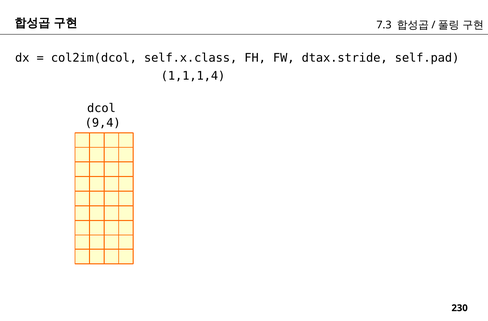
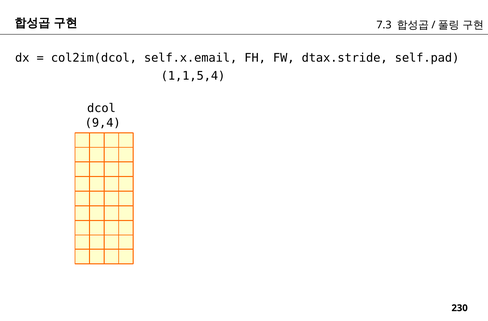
self.x.class: self.x.class -> self.x.email (191, 58)
1,1,1,4: 1,1,1,4 -> 1,1,5,4 (193, 76)
